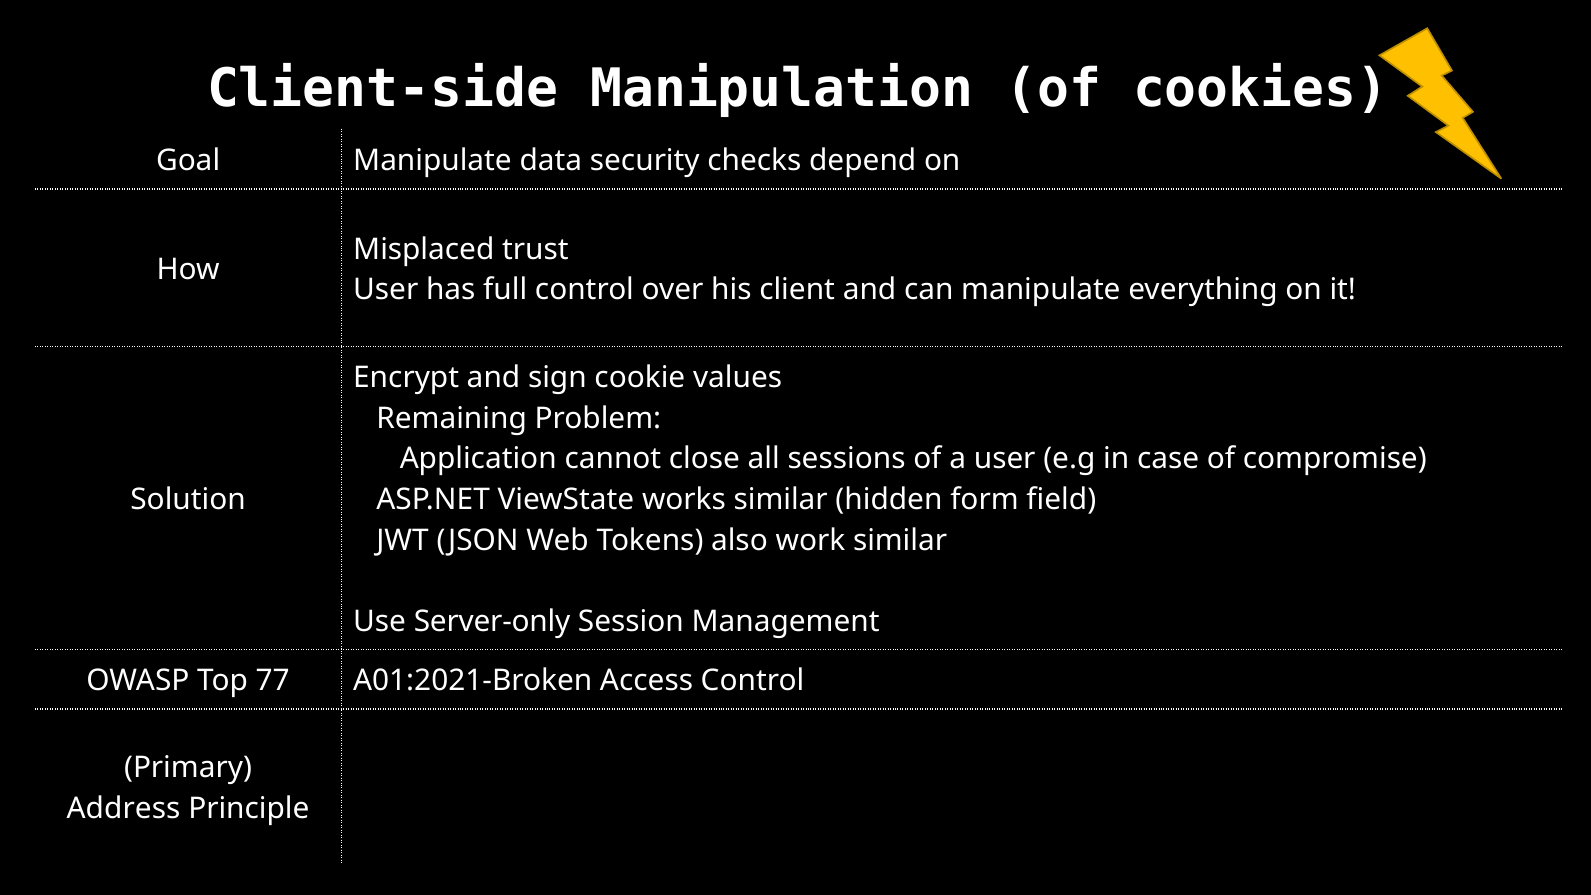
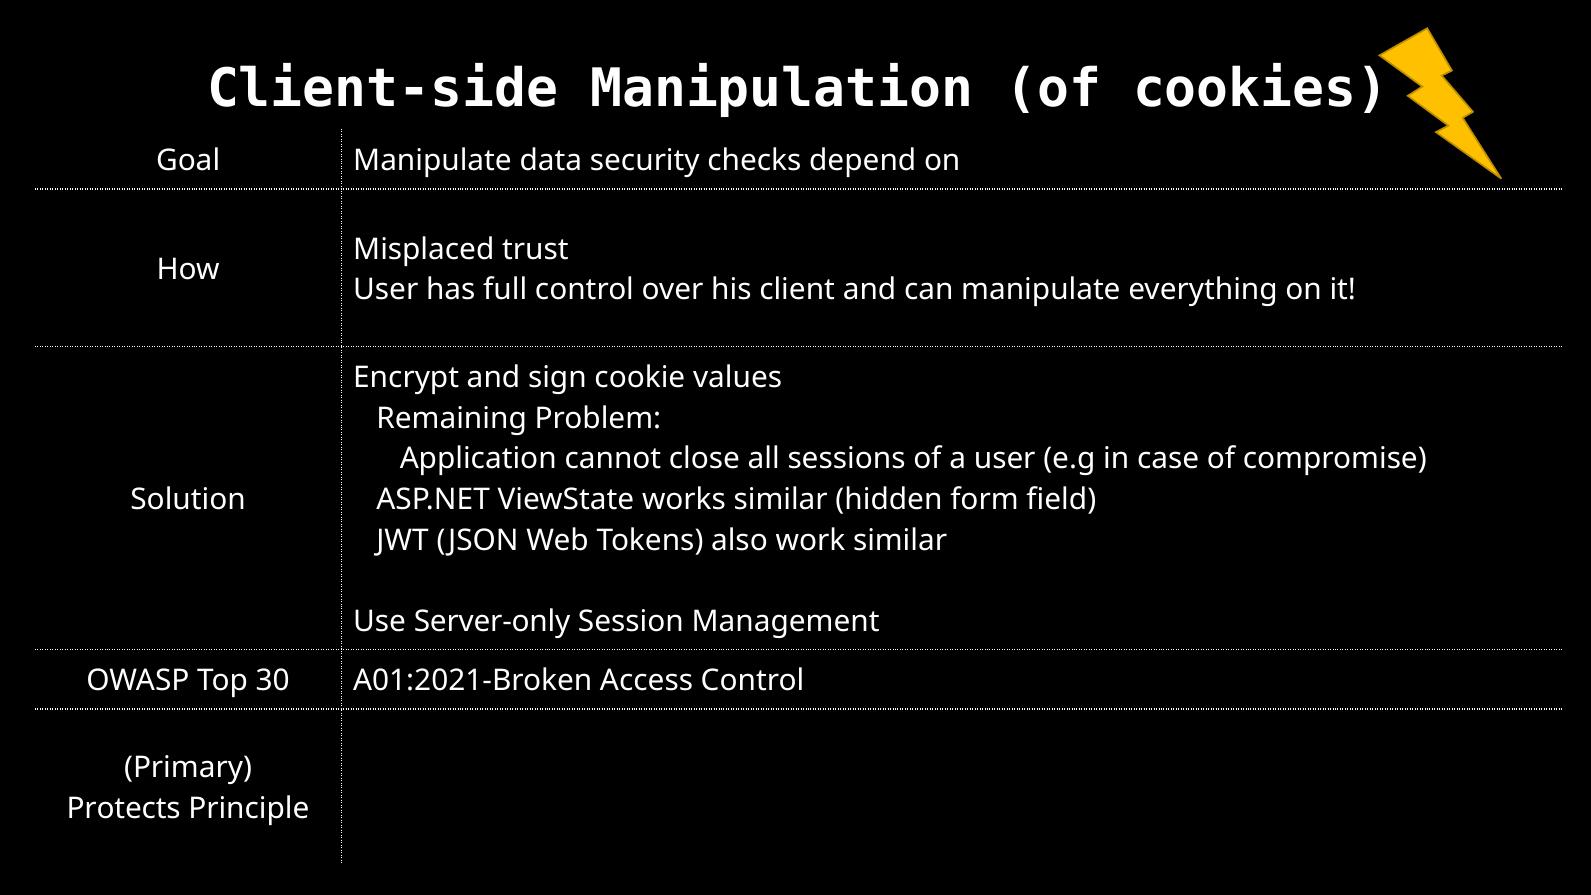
77: 77 -> 30 (273, 681)
Address: Address -> Protects (124, 808)
